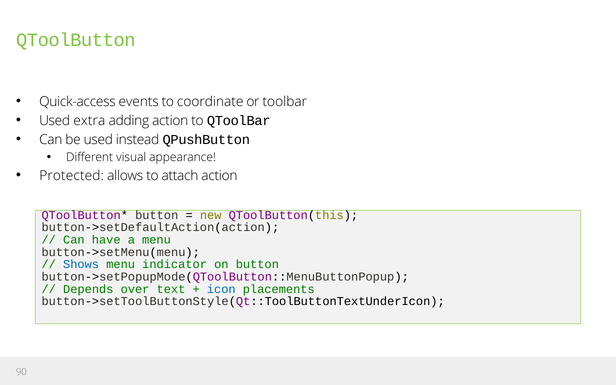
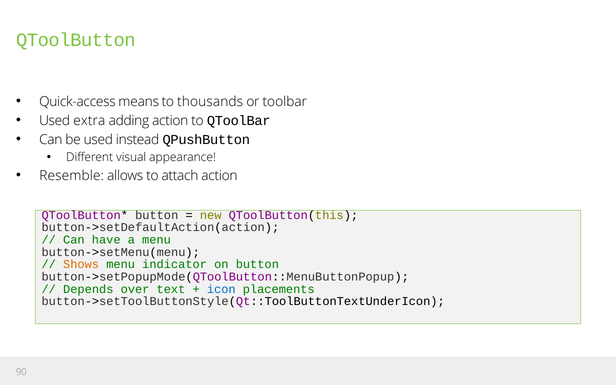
events: events -> means (139, 101)
coordinate: coordinate -> thousands (210, 101)
Protected: Protected -> Resemble (72, 176)
Shows colour: blue -> orange (81, 264)
